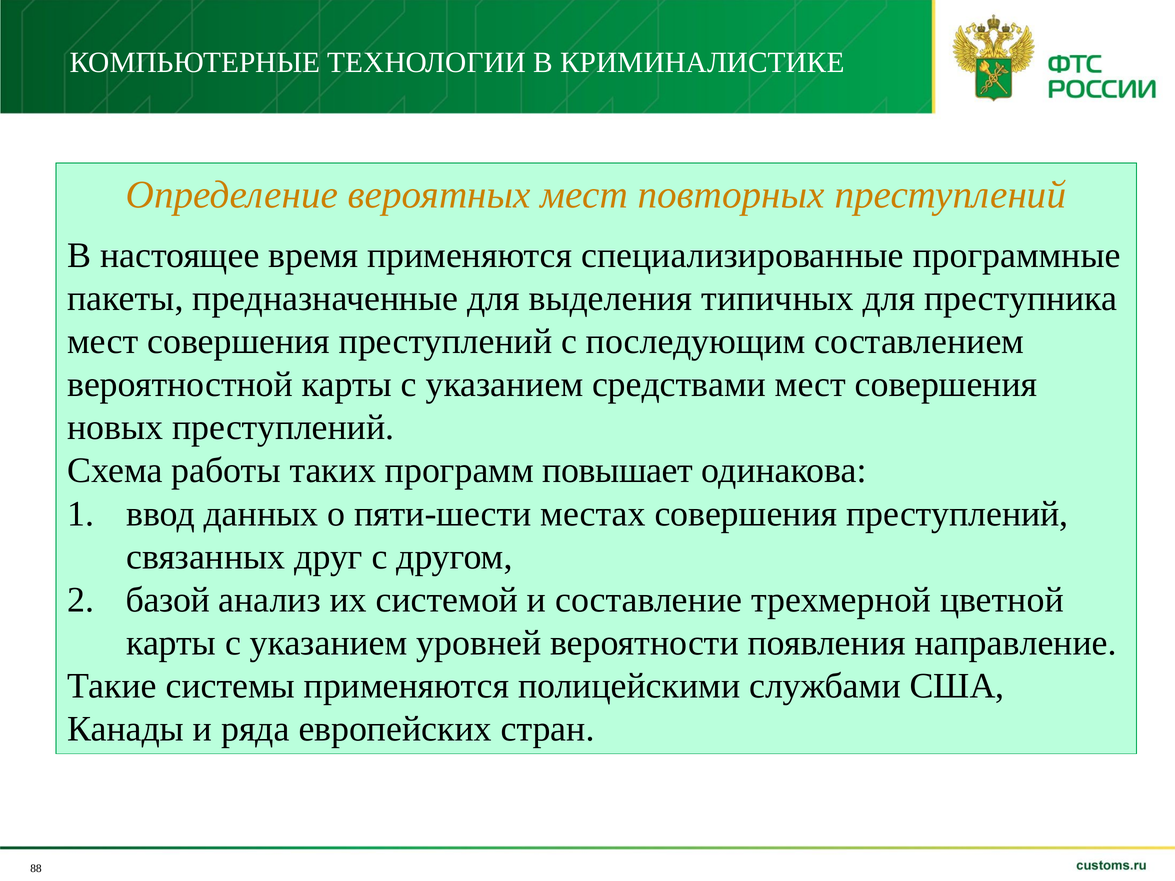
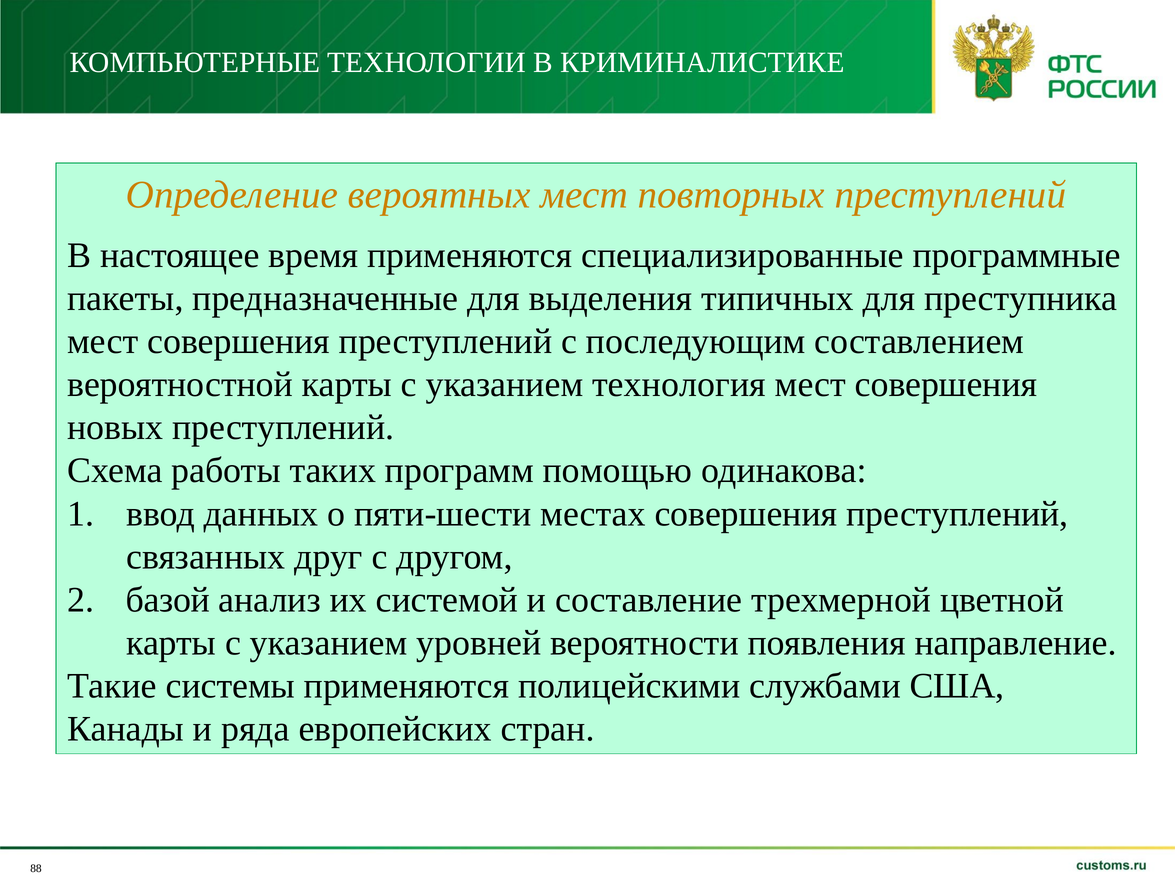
средствами: средствами -> технология (679, 385)
повышает: повышает -> помощью (617, 471)
